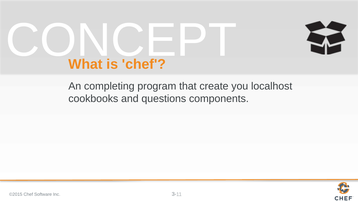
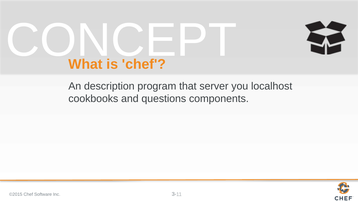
completing: completing -> description (109, 86)
create: create -> server (214, 86)
